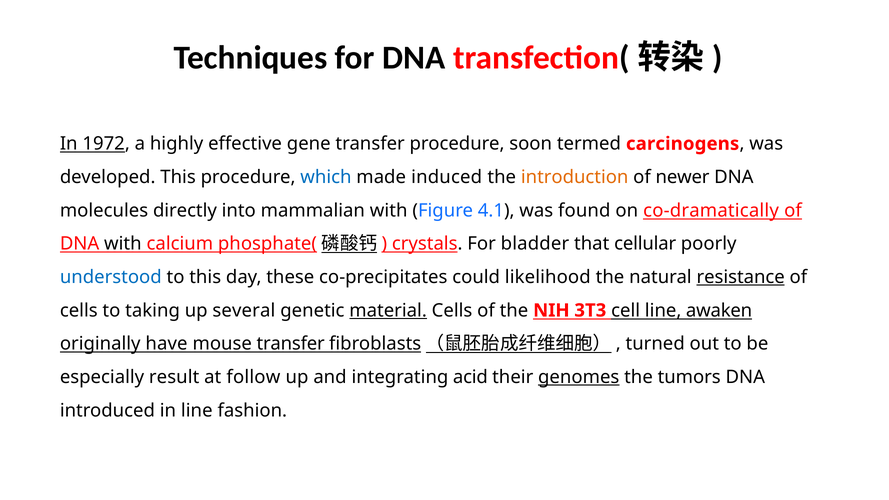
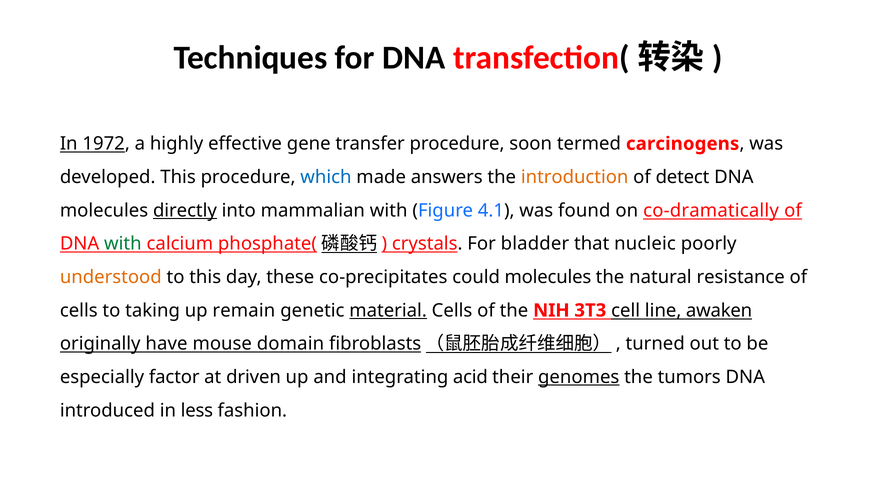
induced: induced -> answers (447, 177)
newer: newer -> detect (683, 177)
directly underline: none -> present (185, 210)
with colour: black -> green (123, 244)
cellular: cellular -> nucleic (645, 244)
understood colour: blue -> orange (111, 277)
could likelihood: likelihood -> molecules (548, 277)
resistance underline: present -> none (741, 277)
several: several -> remain (244, 310)
mouse transfer: transfer -> domain (290, 344)
result: result -> factor (174, 377)
follow: follow -> driven (254, 377)
in line: line -> less (197, 410)
